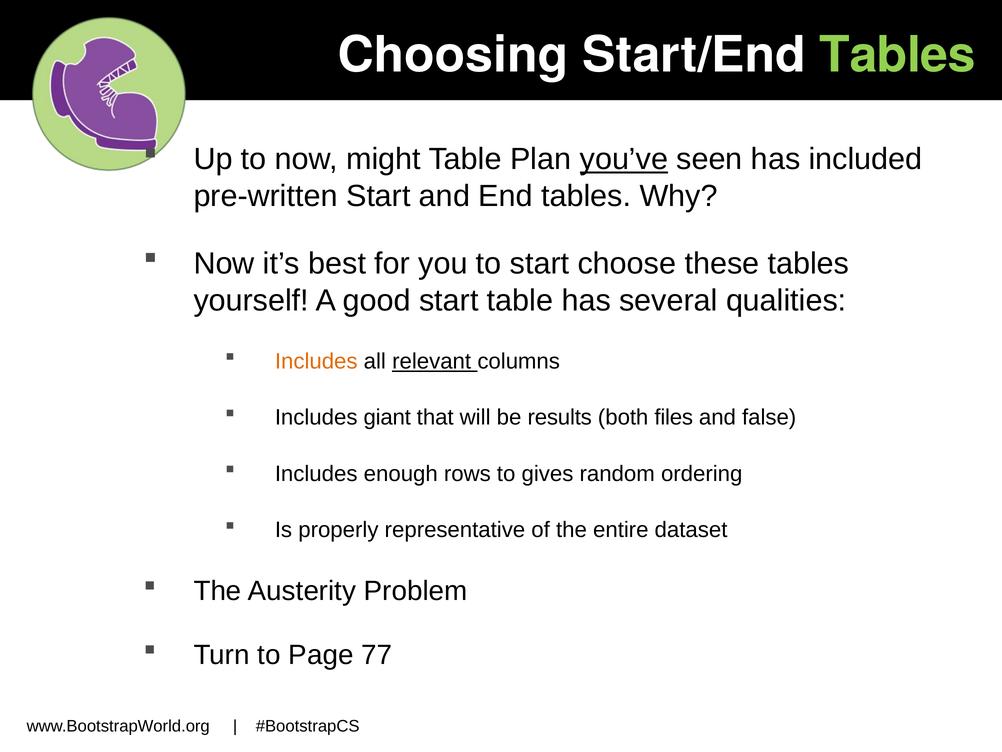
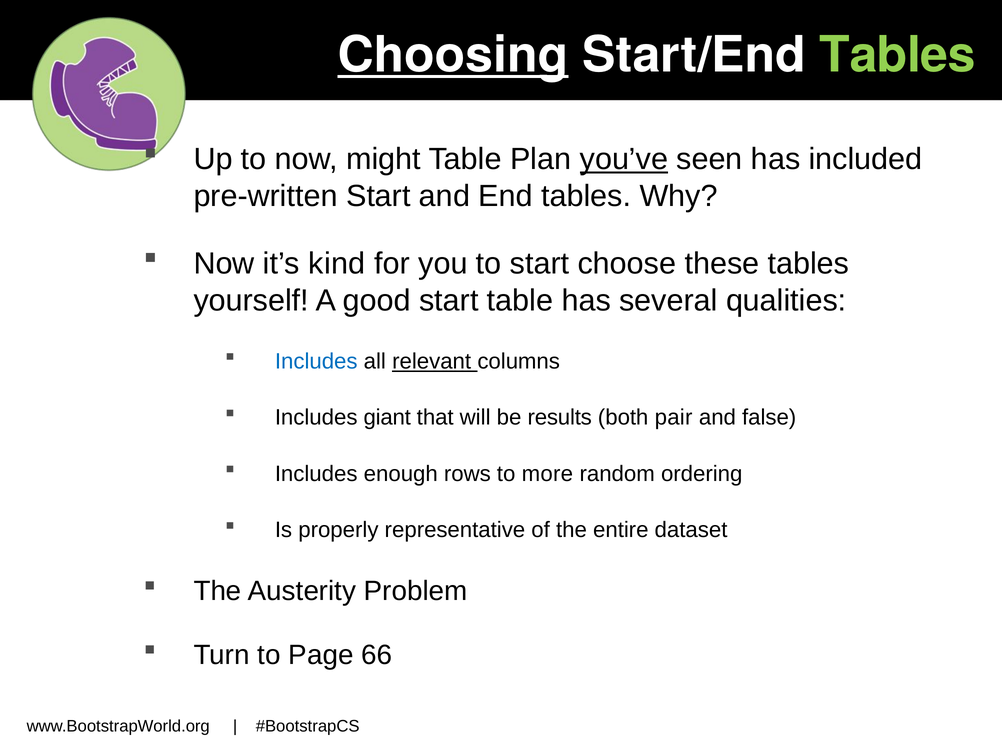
Choosing underline: none -> present (453, 55)
best: best -> kind (337, 264)
Includes colour: orange -> blue (316, 361)
files: files -> pair (674, 417)
gives: gives -> more (547, 473)
77: 77 -> 66 (377, 655)
